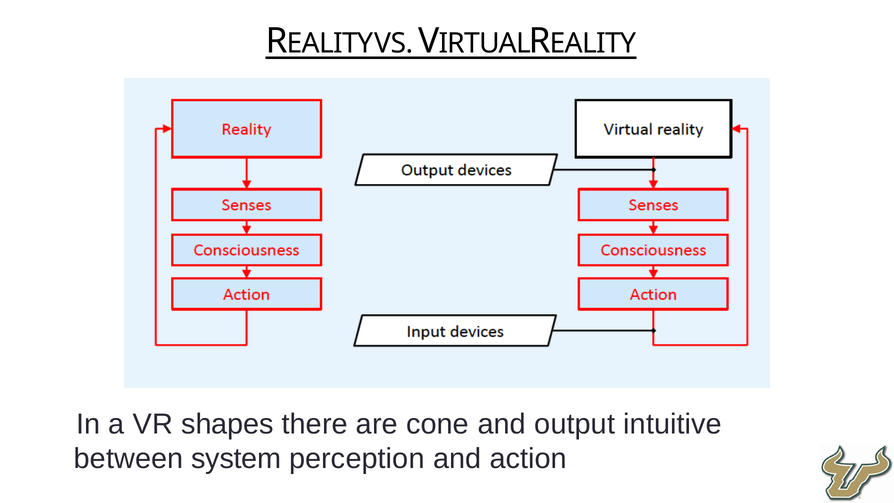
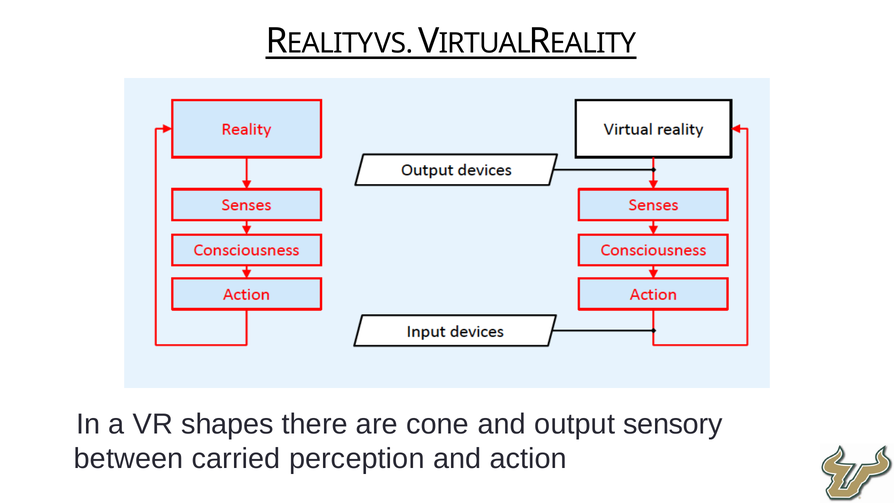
intuitive: intuitive -> sensory (673, 424)
system: system -> carried (236, 459)
